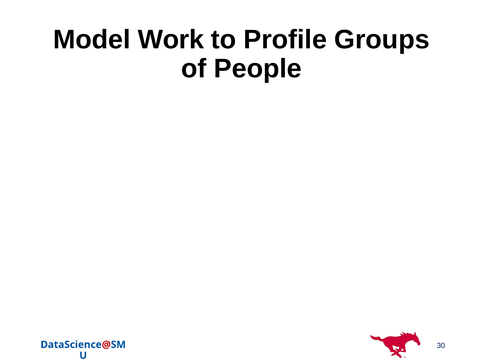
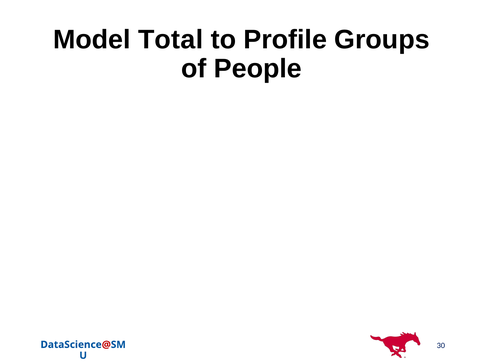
Work: Work -> Total (171, 40)
